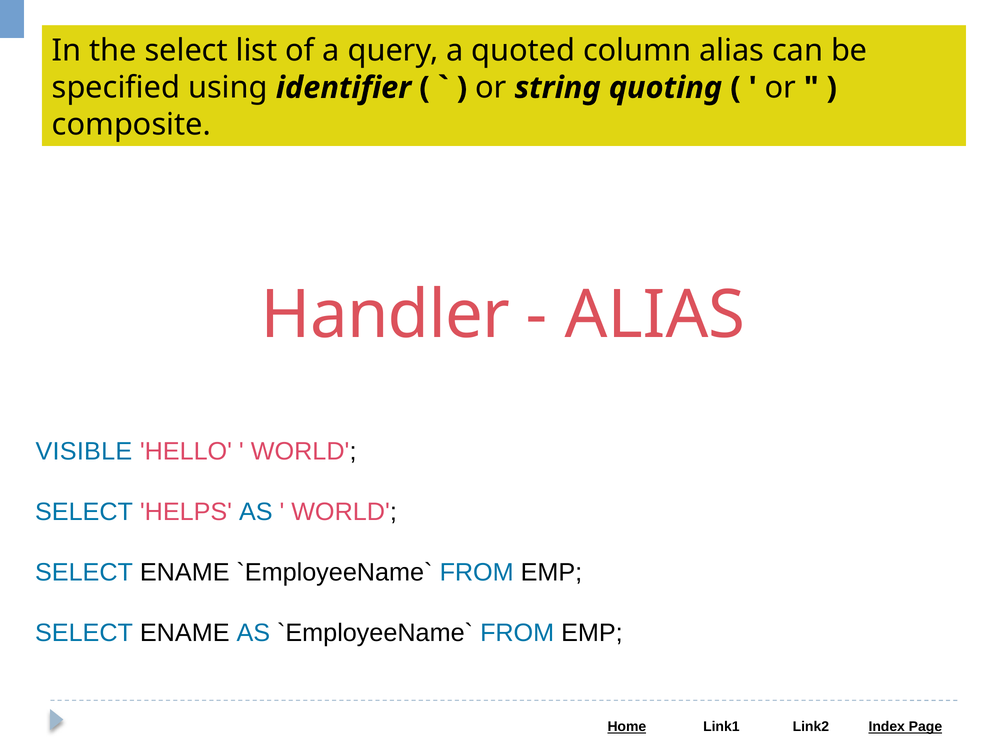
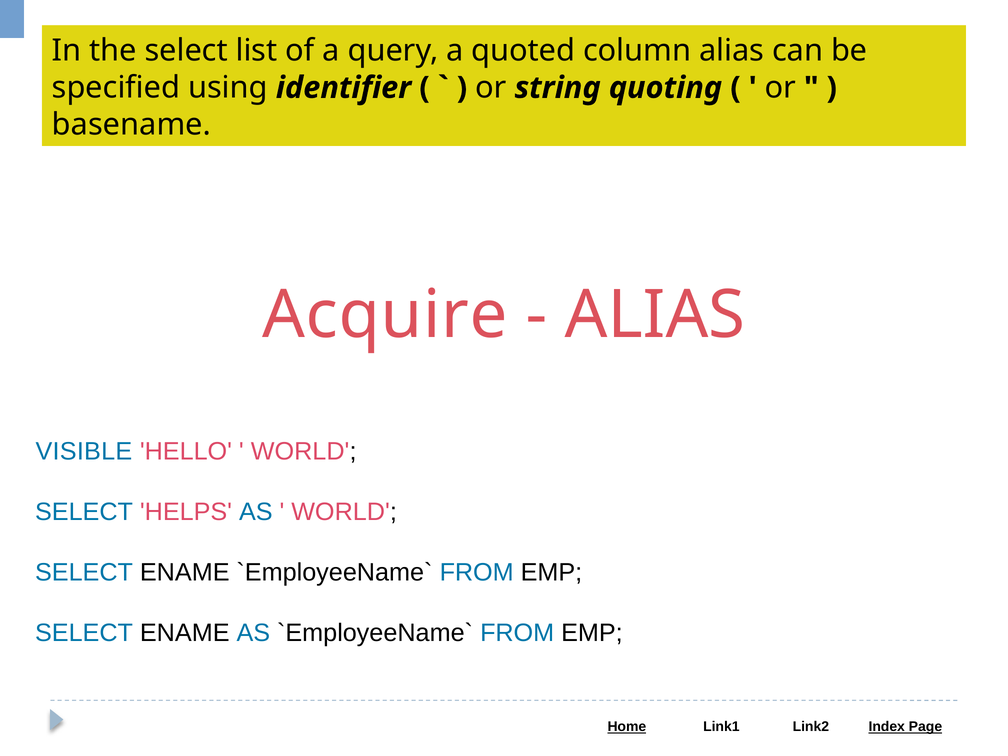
composite: composite -> basename (131, 125)
Handler: Handler -> Acquire (385, 315)
